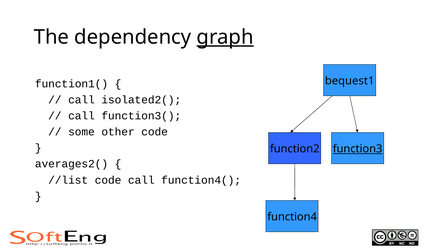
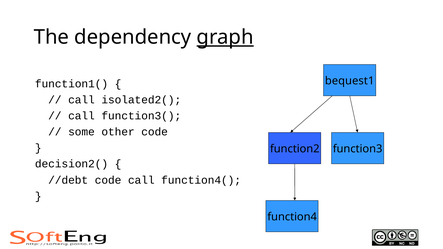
function3 underline: present -> none (358, 149)
averages2(: averages2( -> decision2( (72, 164)
//list: //list -> //debt (68, 180)
